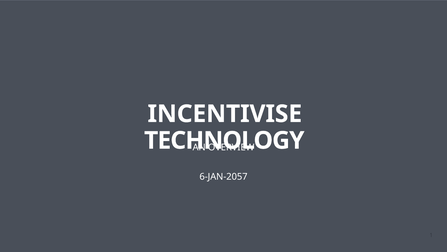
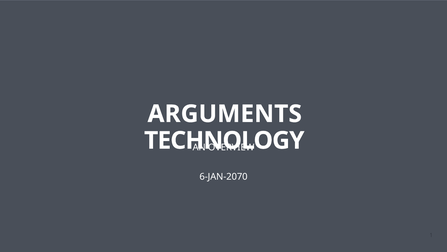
INCENTIVISE: INCENTIVISE -> ARGUMENTS (225, 114)
6-JAN-2057: 6-JAN-2057 -> 6-JAN-2070 (224, 176)
